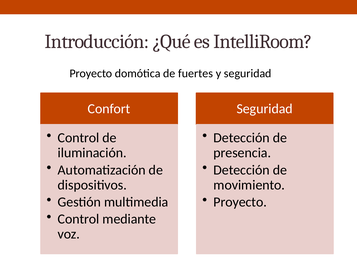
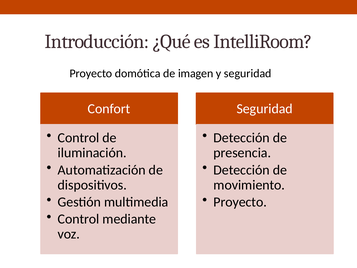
fuertes: fuertes -> imagen (196, 73)
